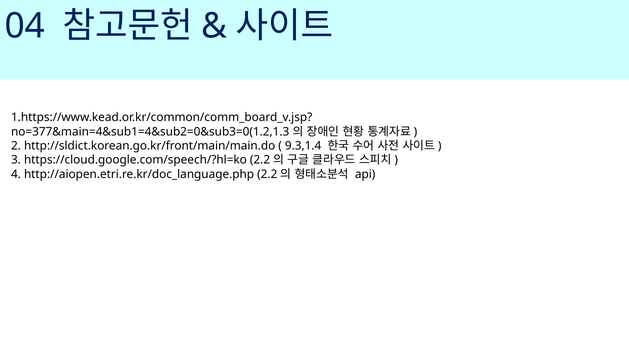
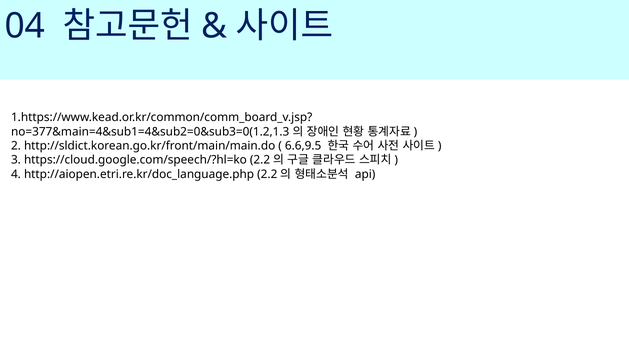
9.3,1.4: 9.3,1.4 -> 6.6,9.5 (303, 146)
